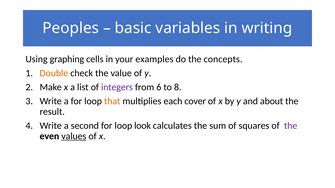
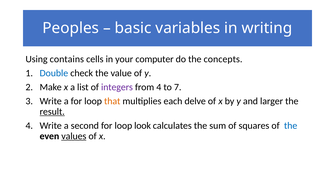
graphing: graphing -> contains (67, 59)
examples: examples -> computer (155, 59)
Double colour: orange -> blue (54, 73)
from 6: 6 -> 4 (159, 87)
8: 8 -> 7 (178, 87)
cover: cover -> delve (195, 101)
about: about -> larger (272, 101)
result underline: none -> present (52, 112)
the colour: purple -> blue (291, 126)
